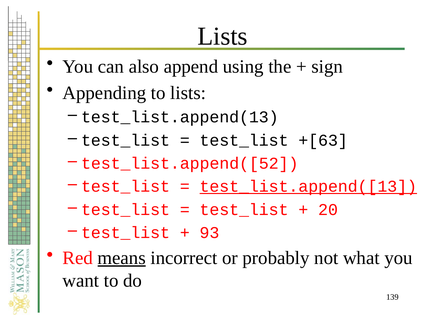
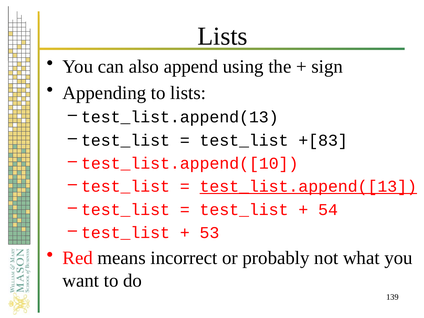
+[63: +[63 -> +[83 (323, 140)
test_list.append([52: test_list.append([52 -> test_list.append([10 (190, 163)
20: 20 -> 54 (328, 210)
93: 93 -> 53 (209, 233)
means underline: present -> none (122, 258)
